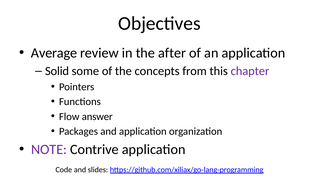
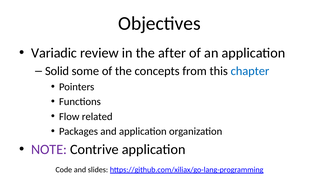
Average: Average -> Variadic (54, 53)
chapter colour: purple -> blue (250, 71)
answer: answer -> related (97, 117)
